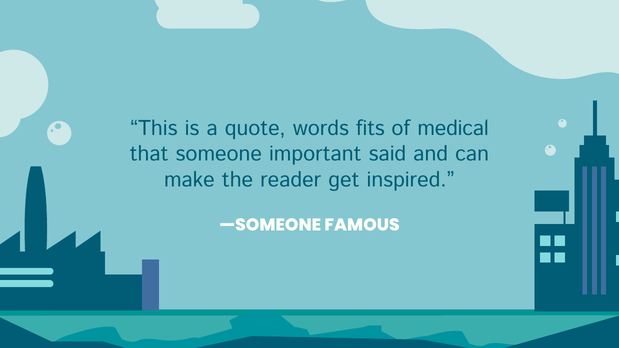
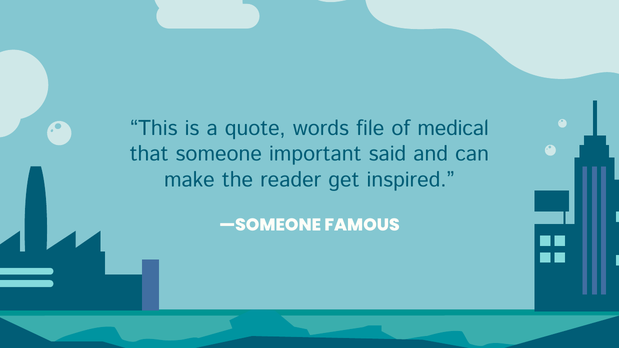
fits: fits -> file (370, 128)
